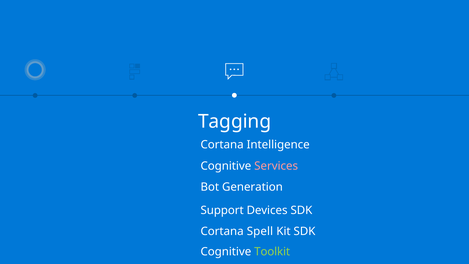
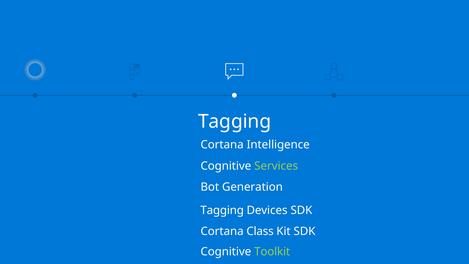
Services colour: pink -> light green (276, 166)
Support: Support -> Tagging (222, 210)
Spell: Spell -> Class (260, 231)
